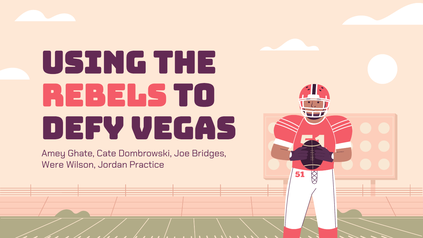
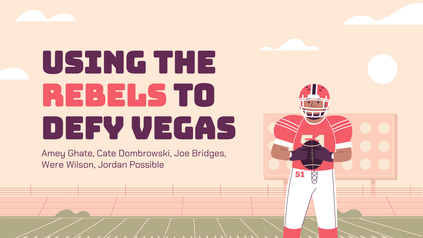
Practice: Practice -> Possible (147, 165)
